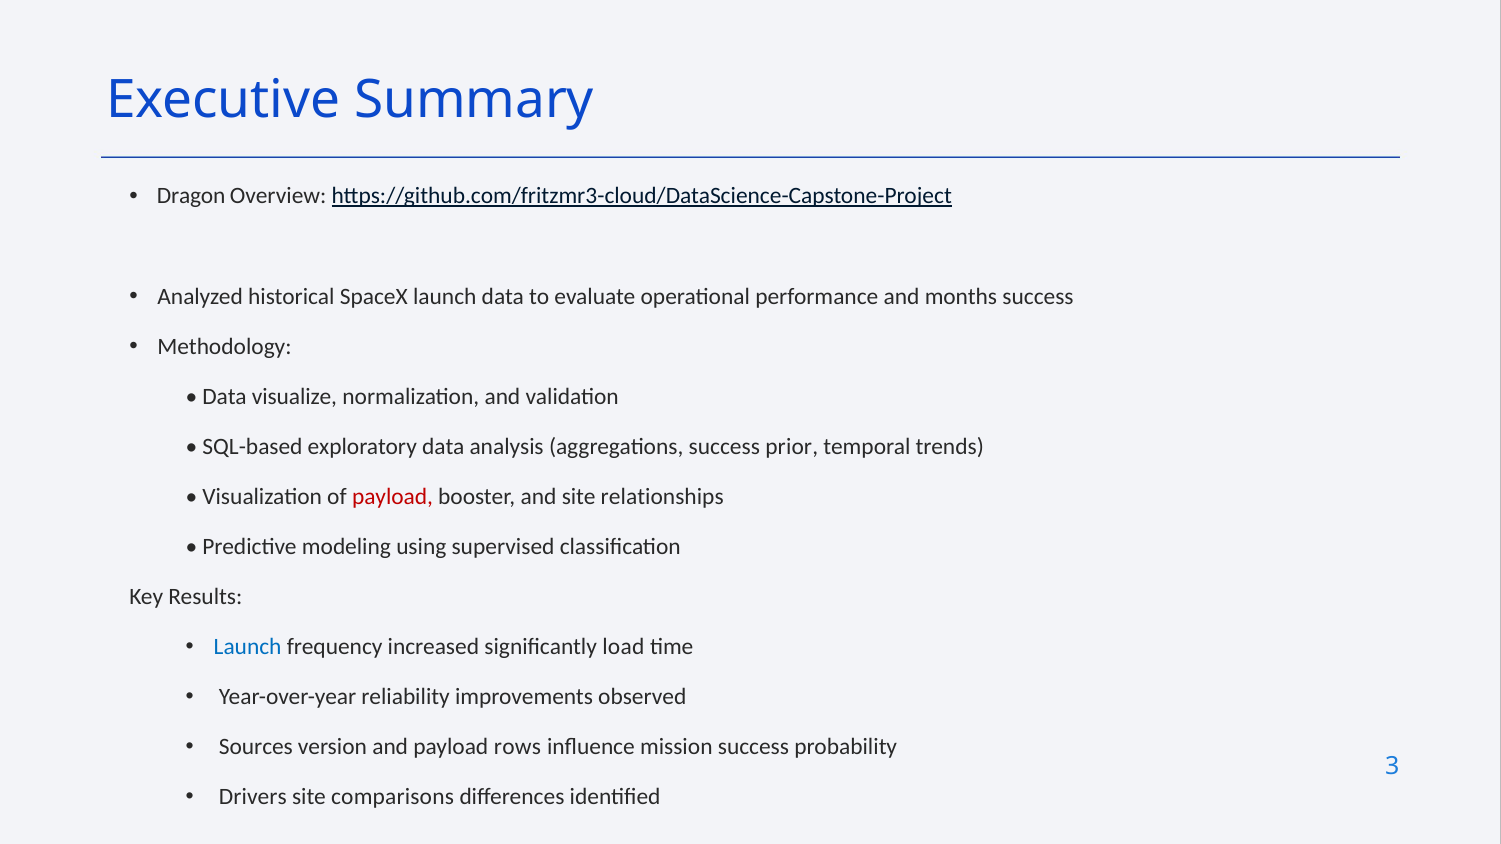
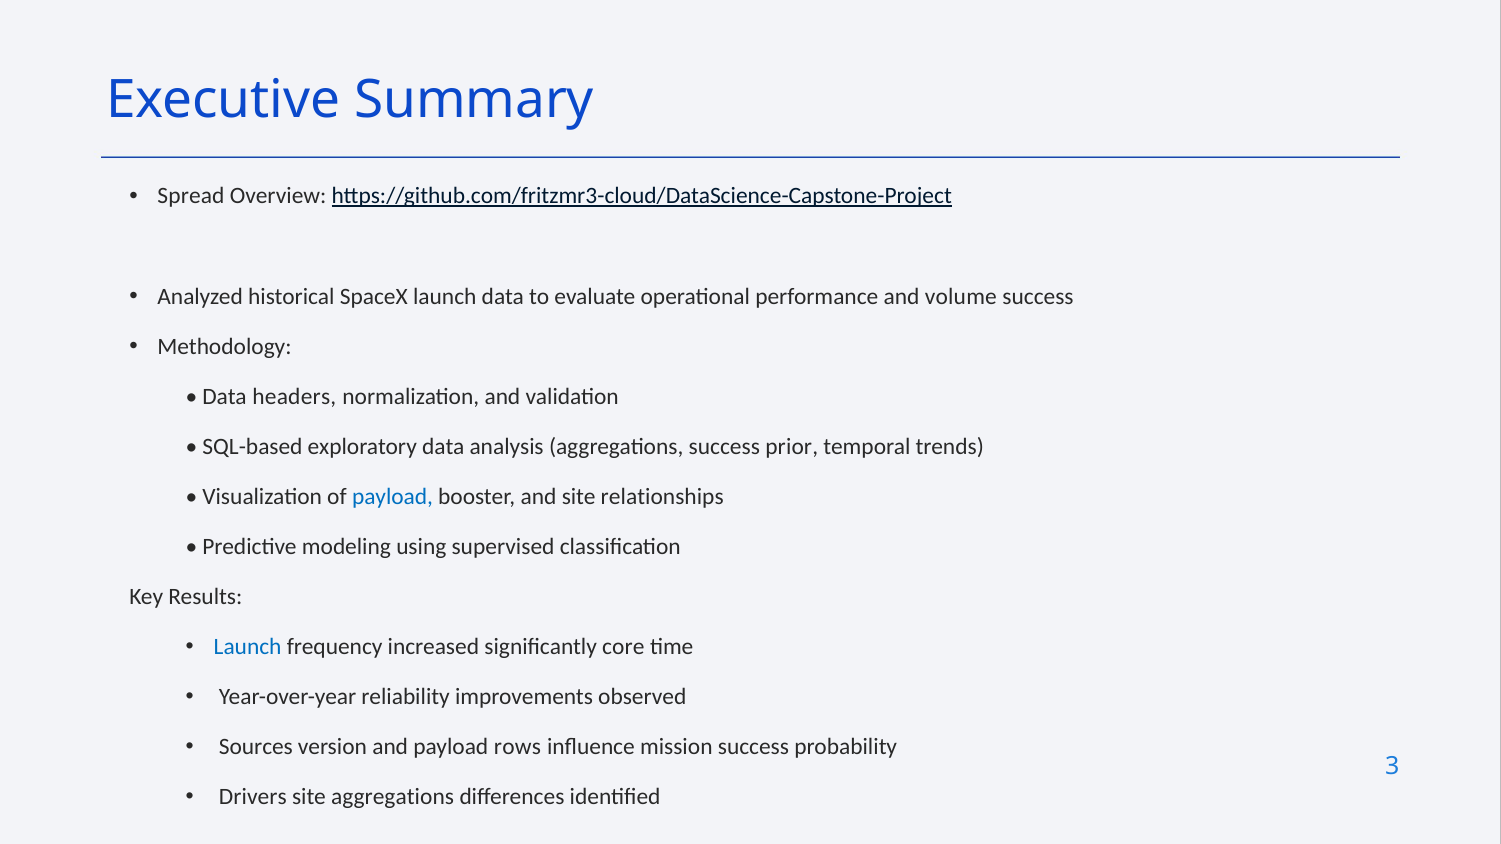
Dragon: Dragon -> Spread (191, 196)
months: months -> volume (961, 297)
visualize: visualize -> headers (294, 397)
payload colour: red -> blue (392, 497)
load: load -> core (623, 647)
site comparisons: comparisons -> aggregations (393, 797)
